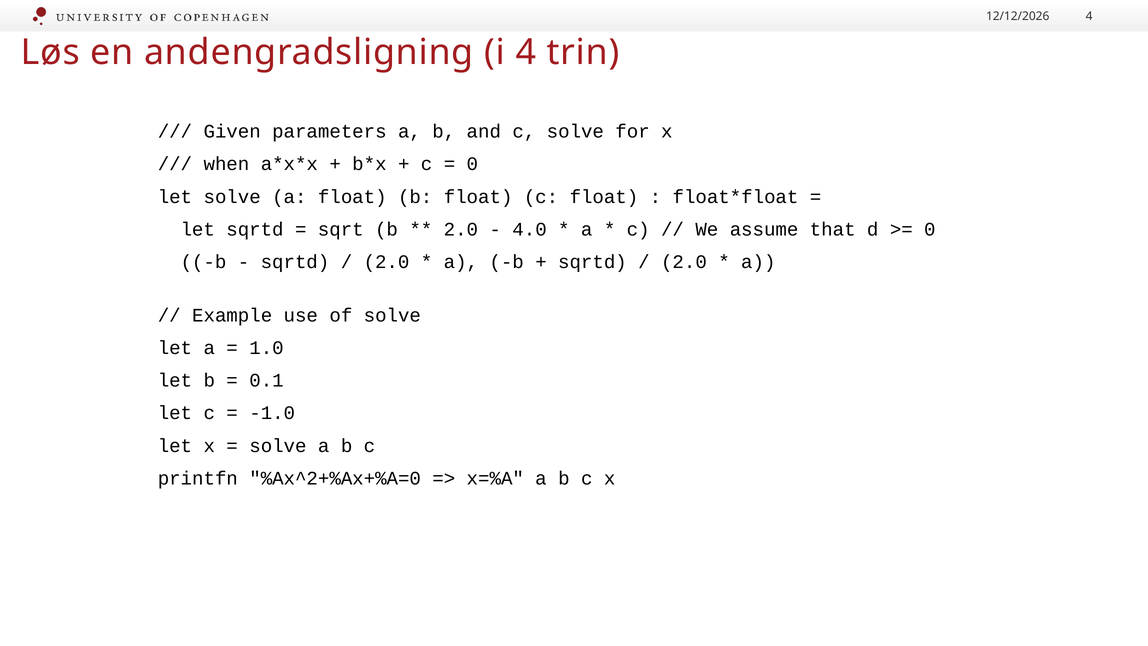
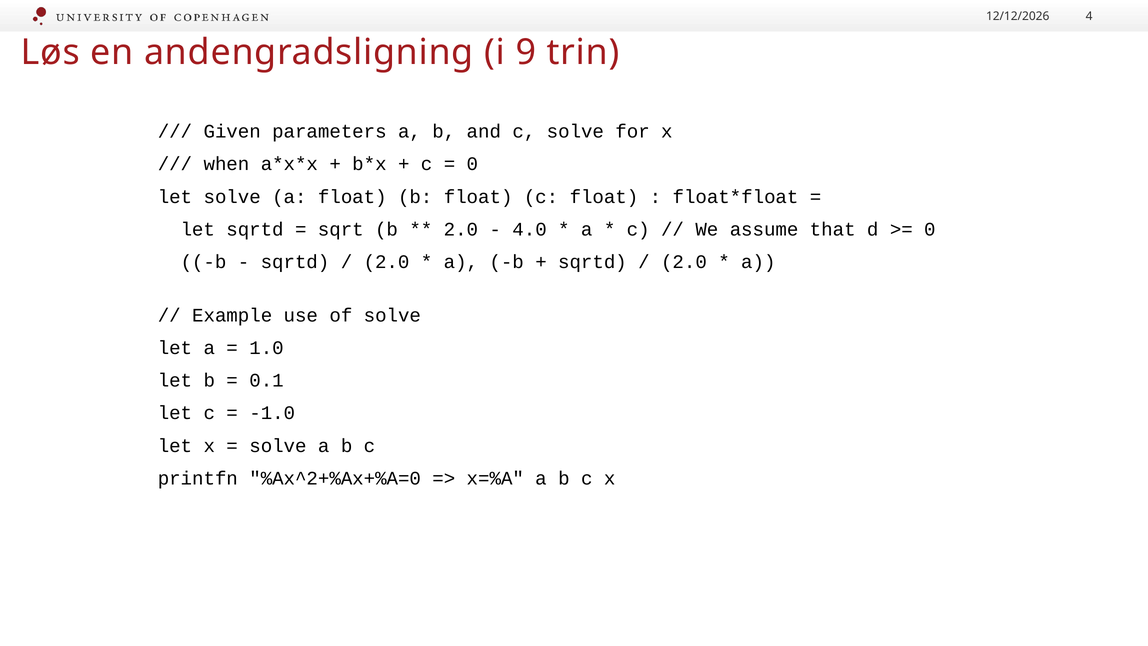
i 4: 4 -> 9 (526, 52)
